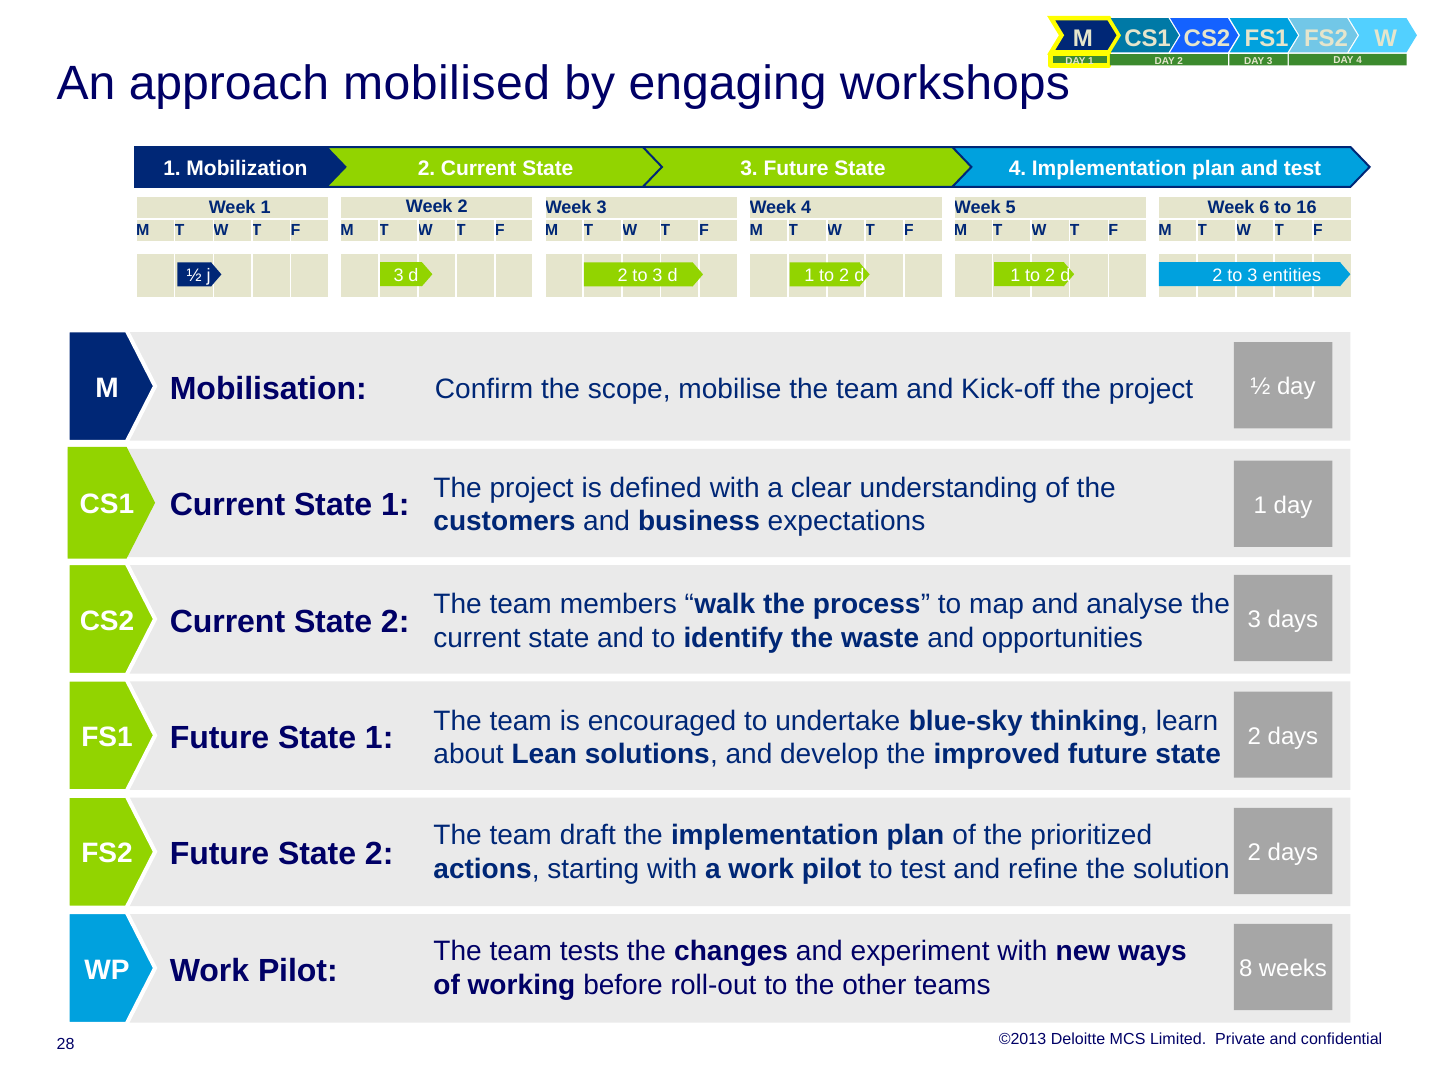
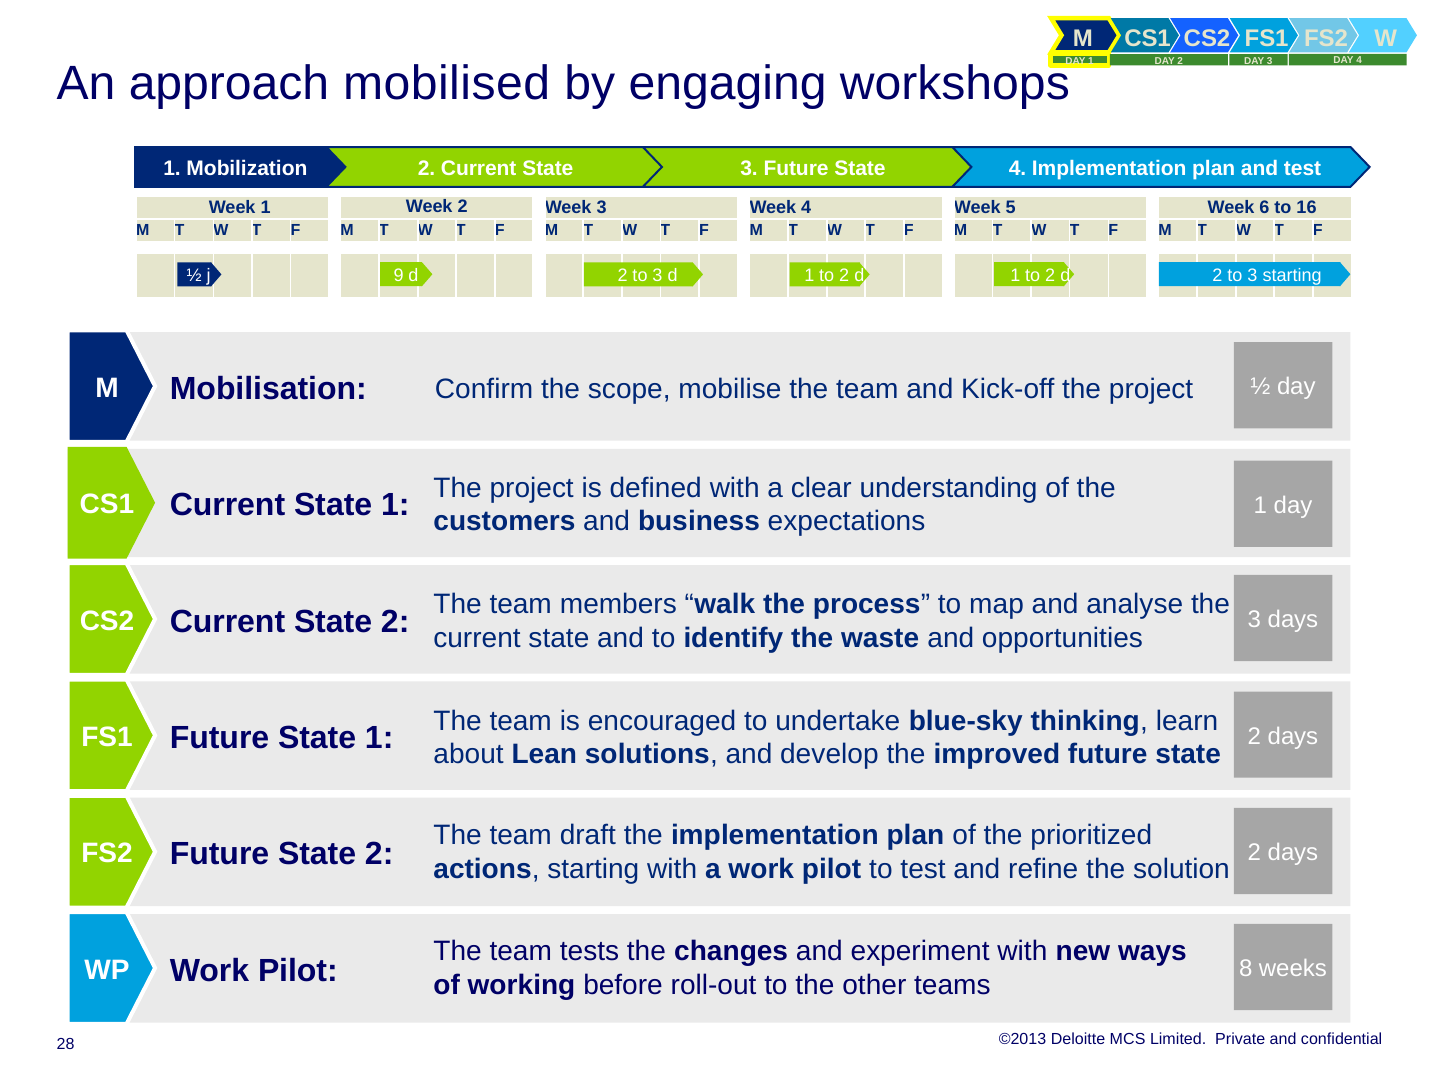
j 3: 3 -> 9 (399, 275)
3 entities: entities -> starting (1292, 275)
